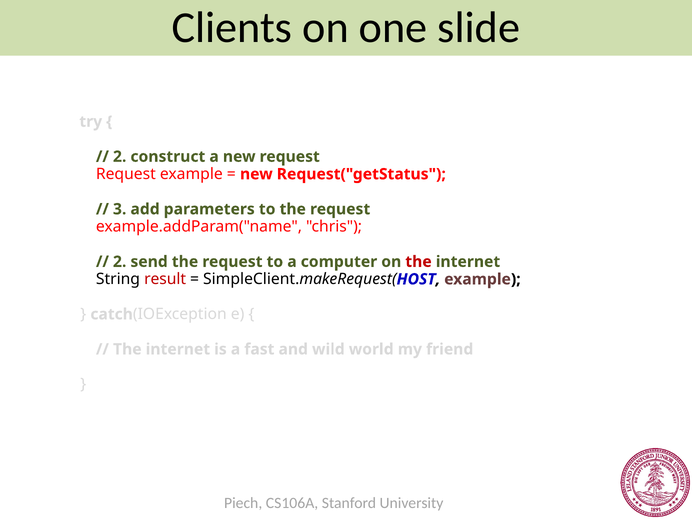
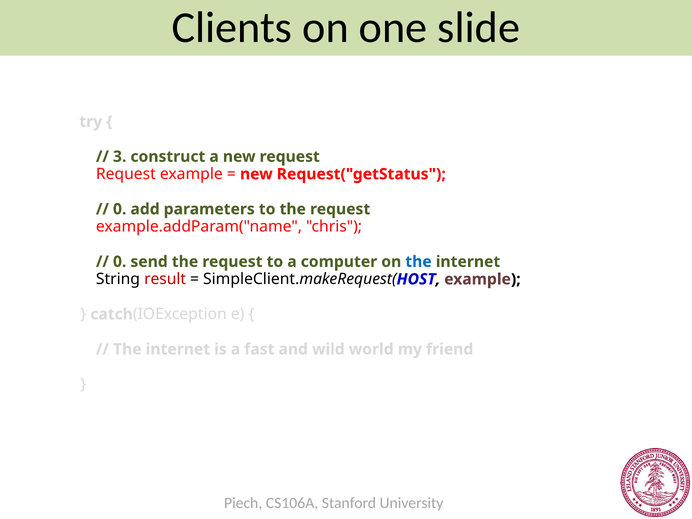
2: 2 -> 3 (120, 157)
3: 3 -> 0 (120, 209)
2: 2 -> 0 (120, 262)
the colour: red -> blue (419, 262)
